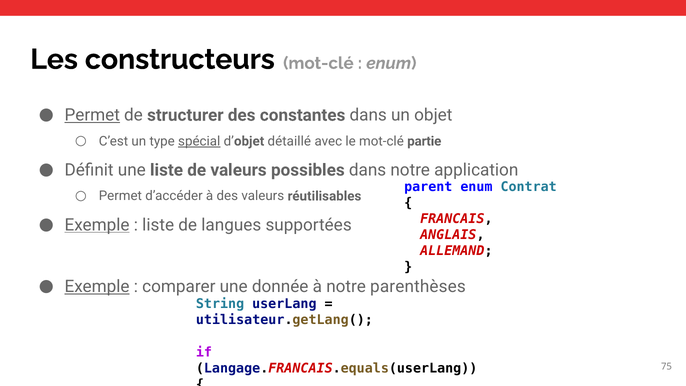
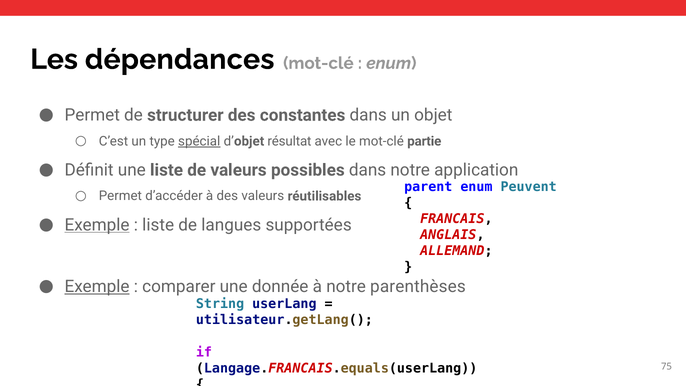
constructeurs: constructeurs -> dépendances (180, 59)
Permet underline: present -> none (92, 115)
détaillé: détaillé -> résultat (289, 141)
Contrat: Contrat -> Peuvent (529, 187)
